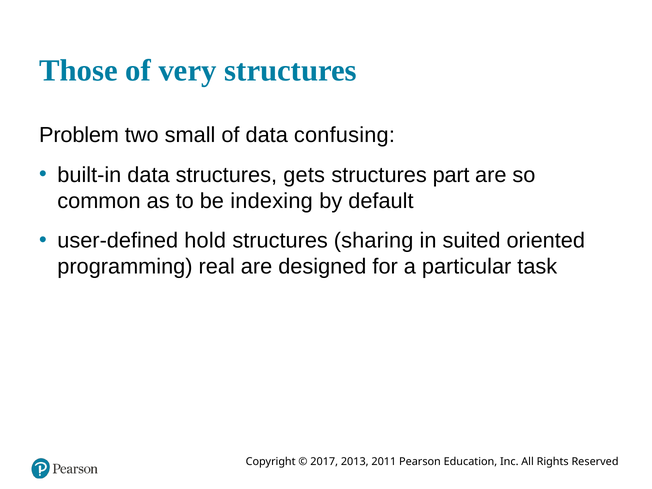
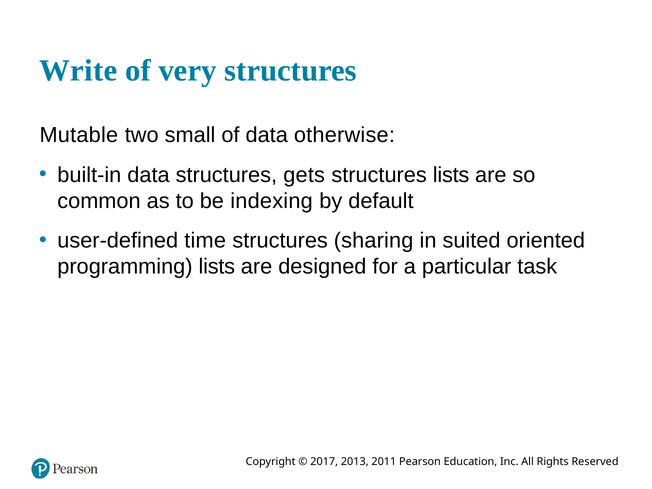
Those: Those -> Write (78, 71)
Problem: Problem -> Mutable (79, 135)
confusing: confusing -> otherwise (344, 135)
structures part: part -> lists (451, 175)
hold: hold -> time (205, 241)
programming real: real -> lists (217, 267)
